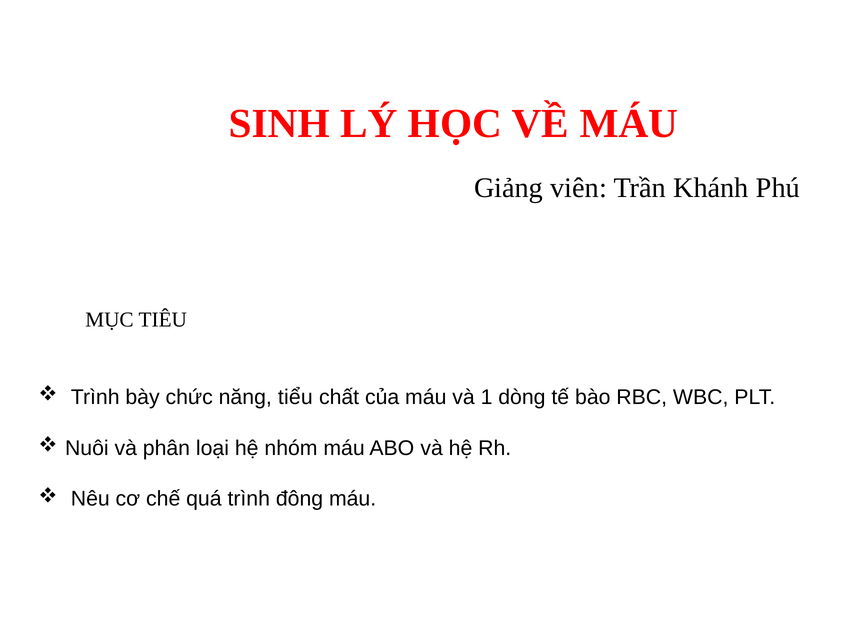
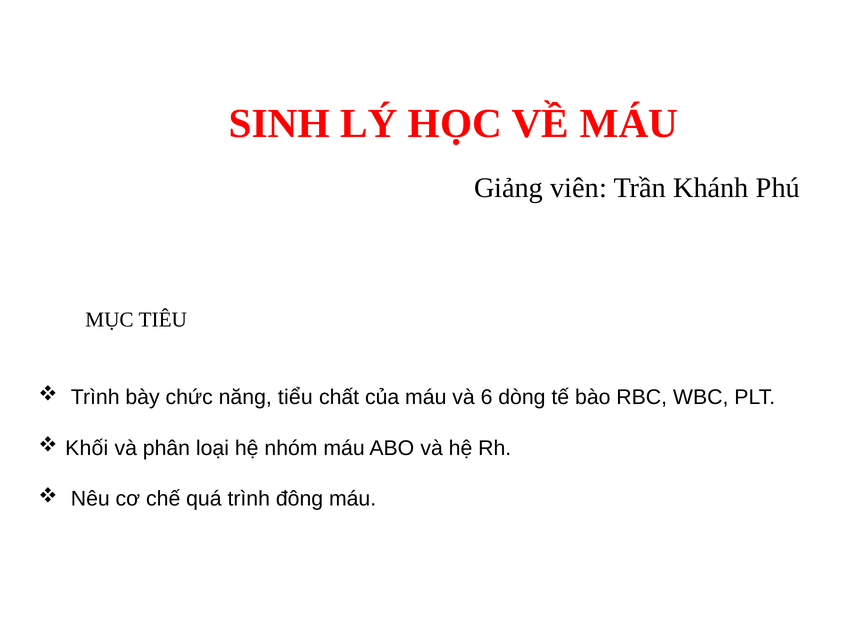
1: 1 -> 6 (487, 397)
Nuôi: Nuôi -> Khối (87, 448)
